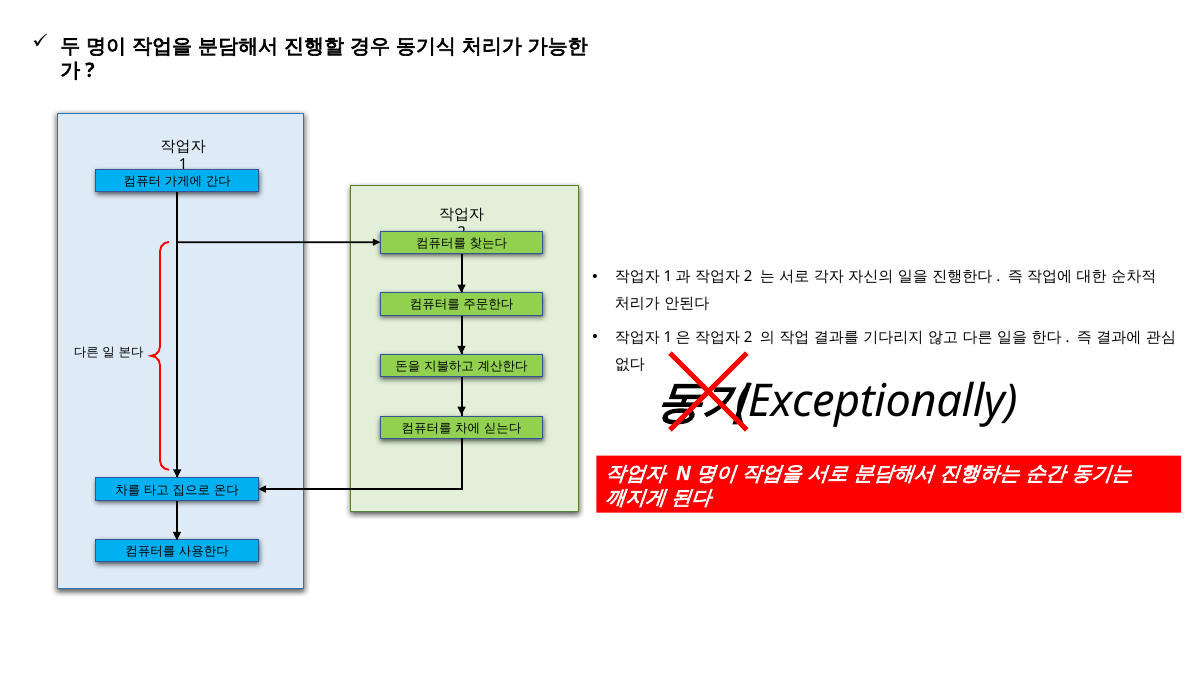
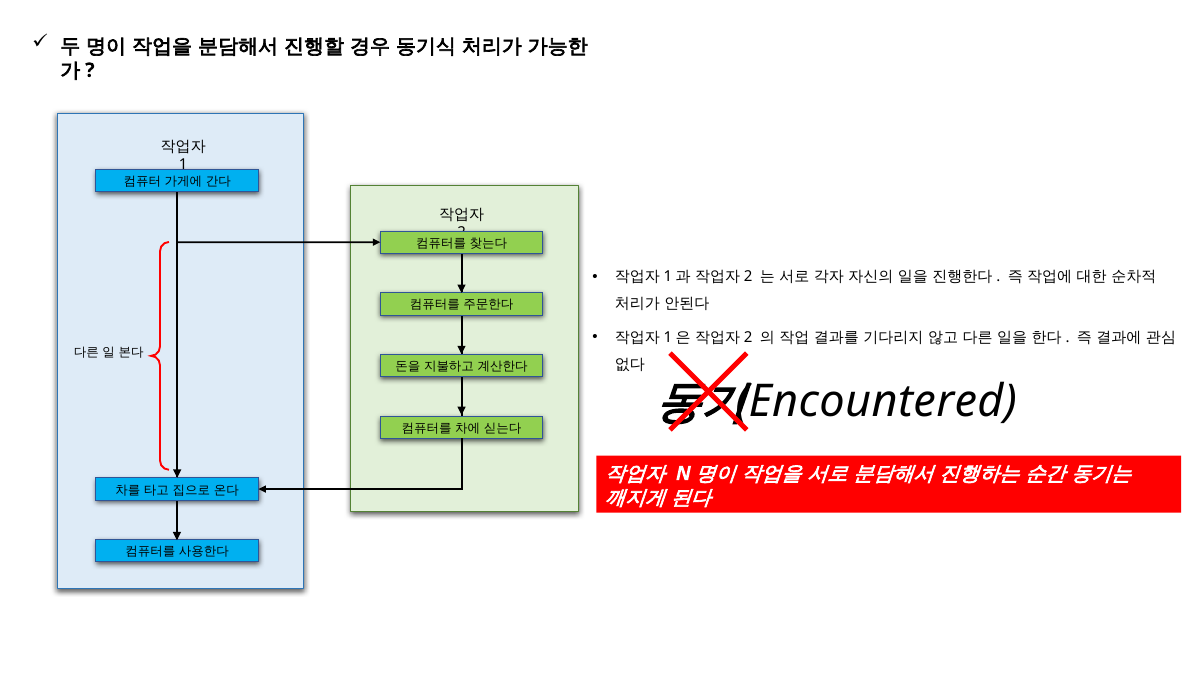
Exceptionally: Exceptionally -> Encountered (876, 402)
